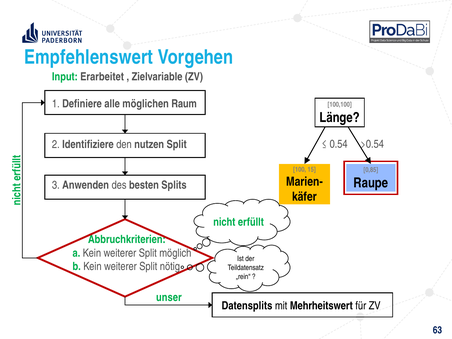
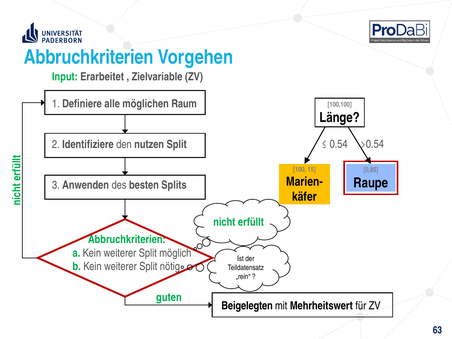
Empfehlenswert: Empfehlenswert -> Abbruchkriterien (89, 57)
unser: unser -> guten (169, 297)
Datensplits: Datensplits -> Beigelegten (247, 306)
